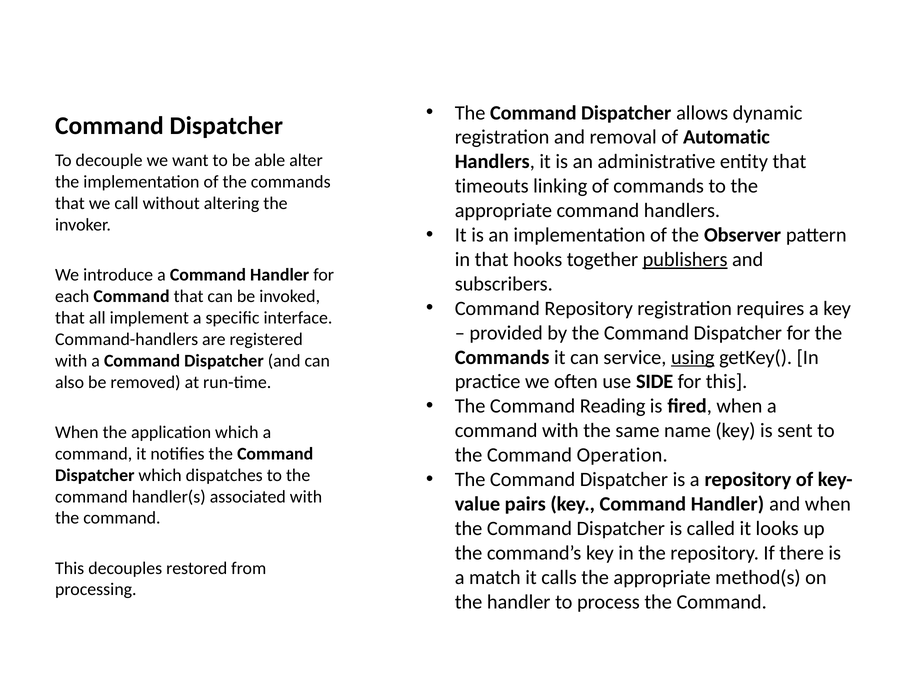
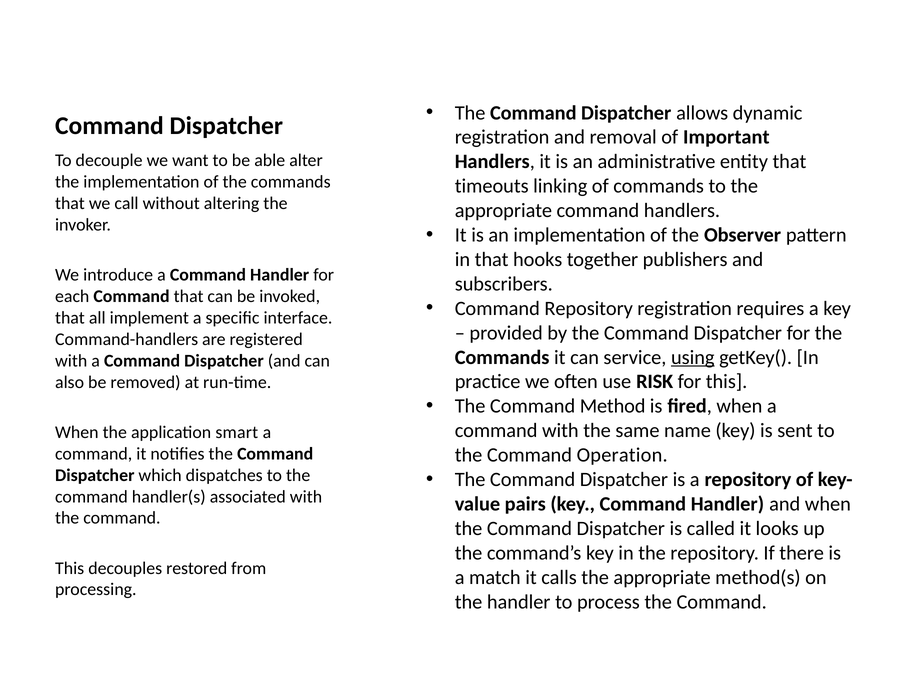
Automatic: Automatic -> Important (726, 137)
publishers underline: present -> none (685, 260)
SIDE: SIDE -> RISK (655, 382)
Reading: Reading -> Method (613, 406)
application which: which -> smart (237, 433)
